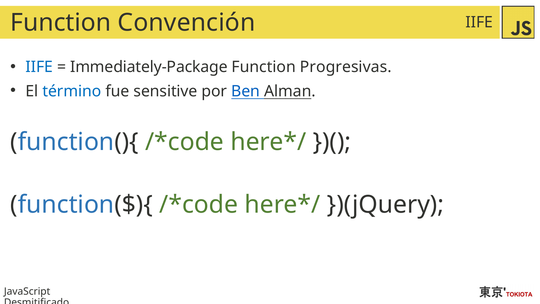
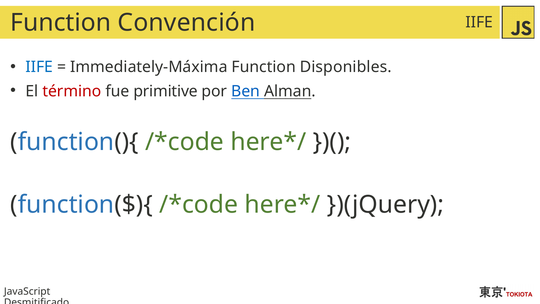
Immediately-Package: Immediately-Package -> Immediately-Máxima (149, 67)
Progresivas: Progresivas -> Disponibles (346, 67)
término colour: blue -> red (72, 91)
sensitive: sensitive -> primitive (166, 91)
